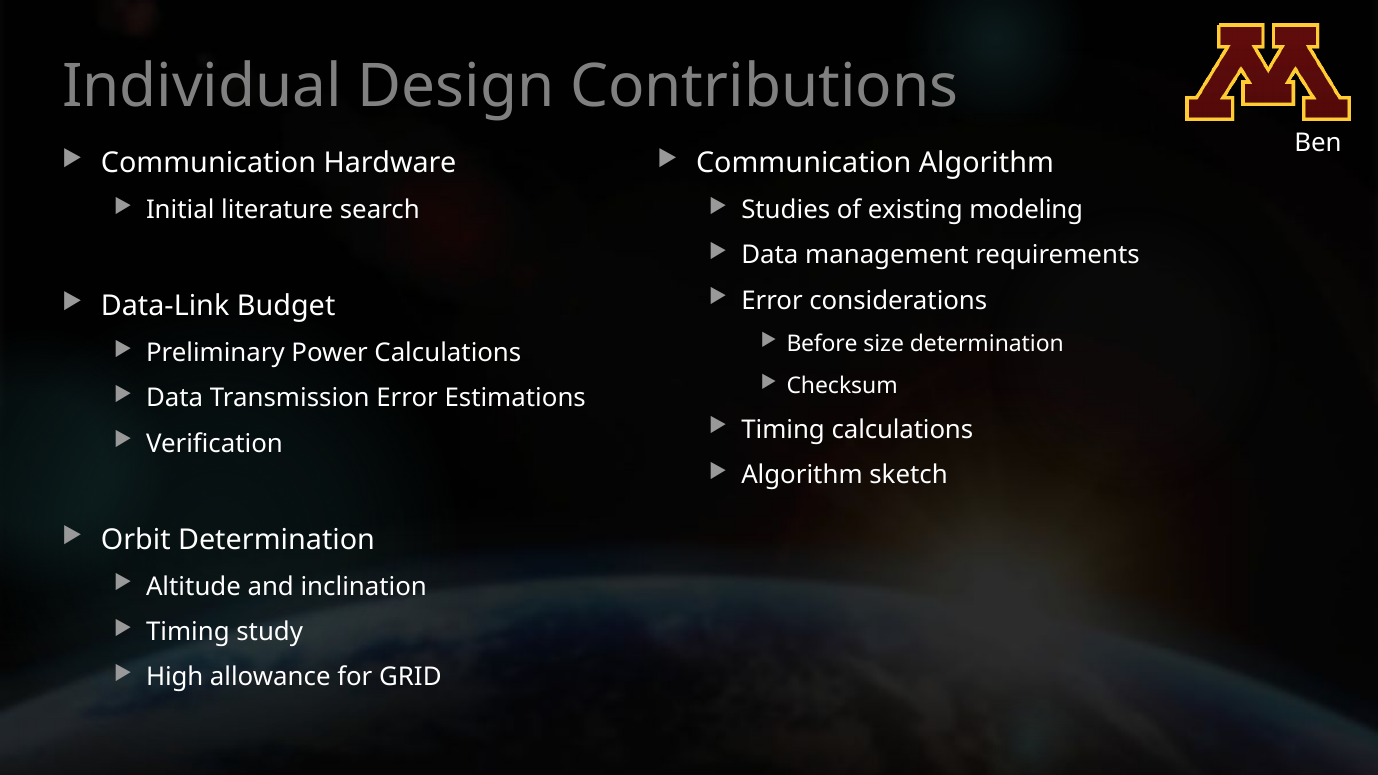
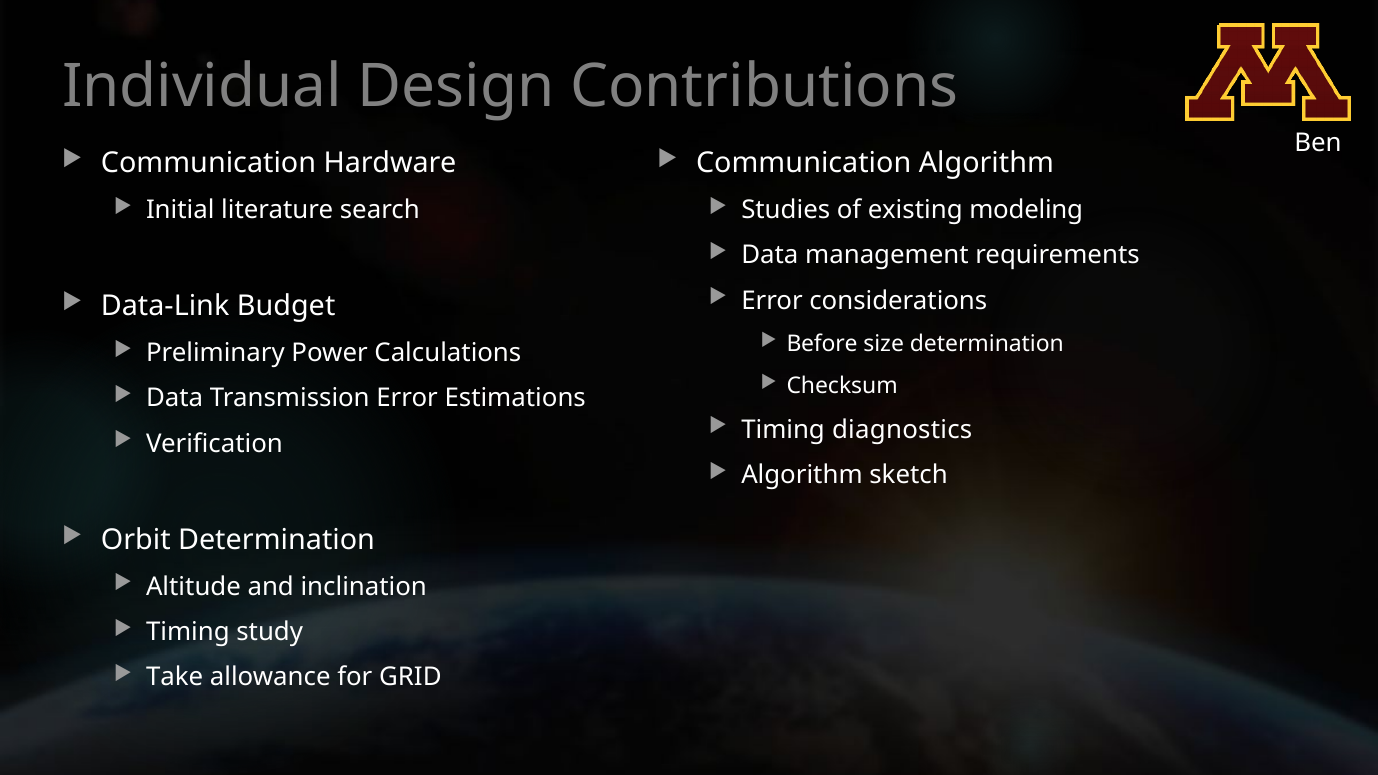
Timing calculations: calculations -> diagnostics (902, 430)
High: High -> Take (175, 678)
